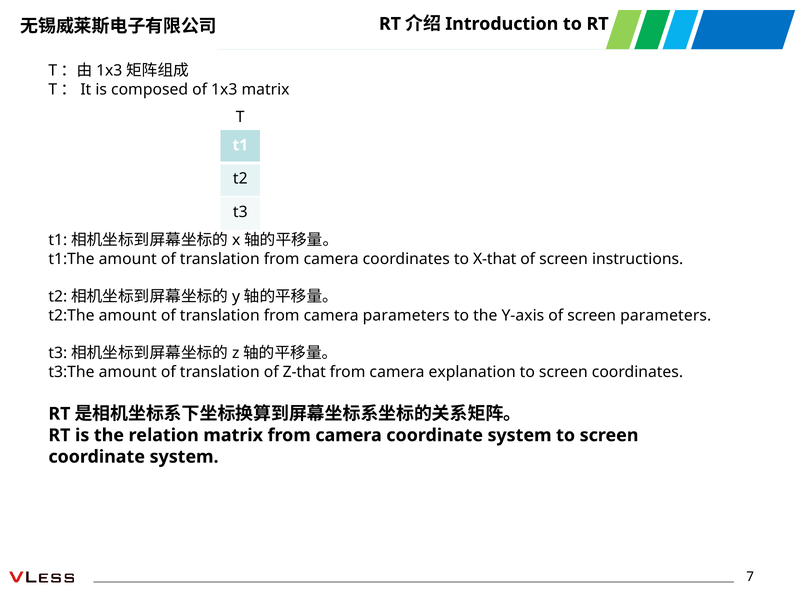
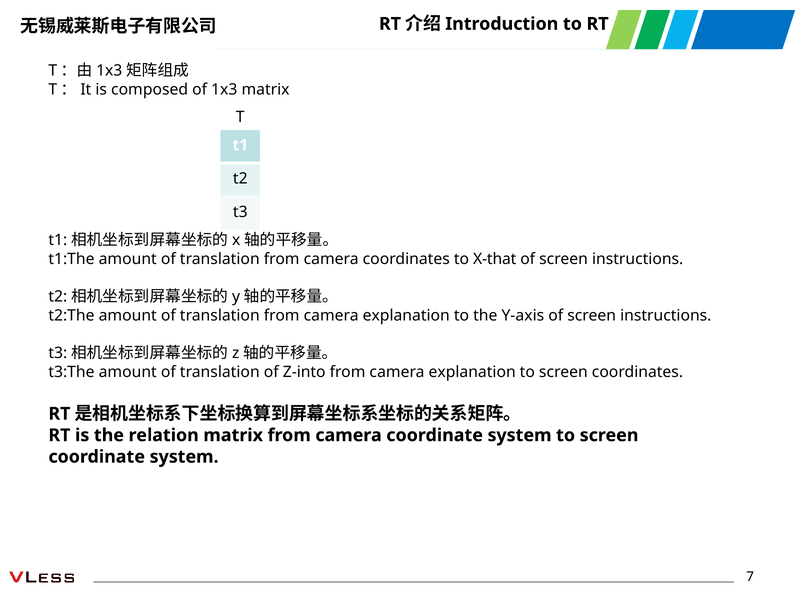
translation from camera parameters: parameters -> explanation (406, 316)
Y-axis of screen parameters: parameters -> instructions (666, 316)
Z-that: Z-that -> Z-into (304, 372)
